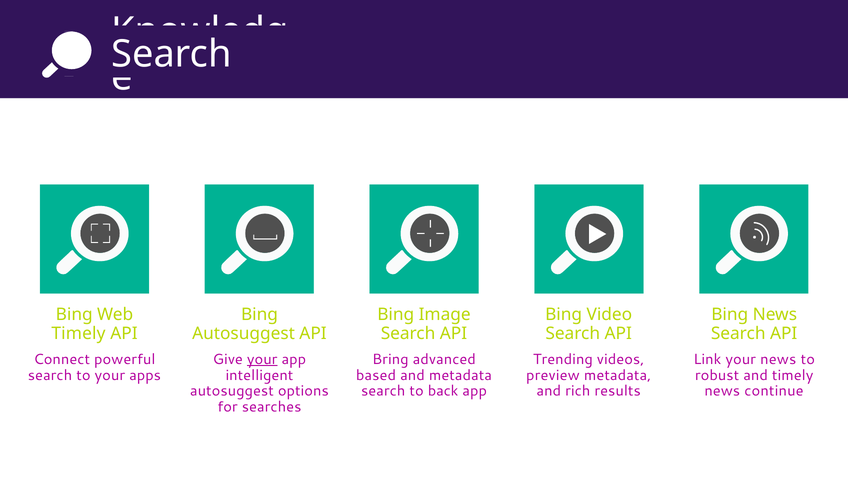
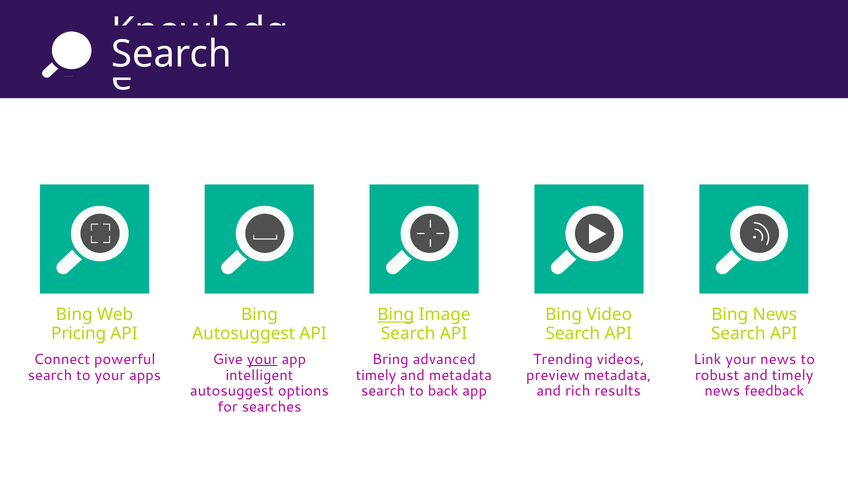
Bing underline: none -> present (396, 315)
Timely: Timely -> Pricing (79, 333)
based: based -> timely (376, 375)
continue: continue -> feedback (774, 391)
